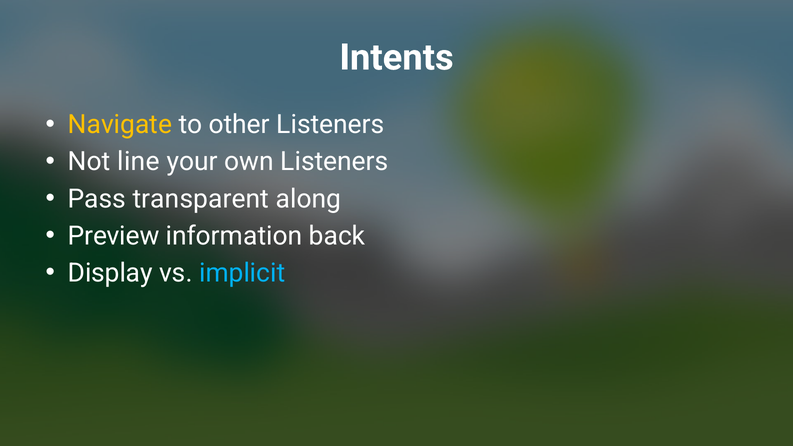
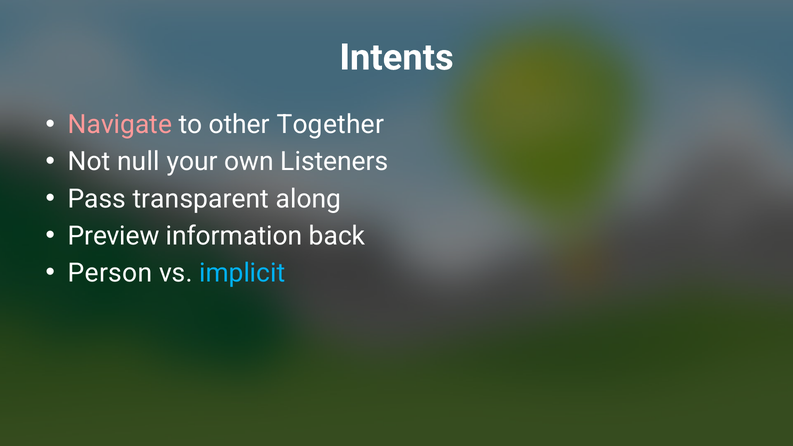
Navigate colour: yellow -> pink (120, 125)
other Listeners: Listeners -> Together (330, 125)
line: line -> null (139, 162)
Display: Display -> Person (110, 273)
